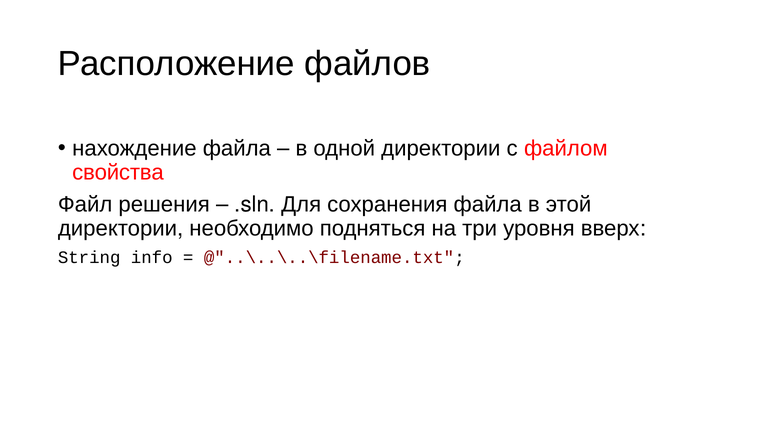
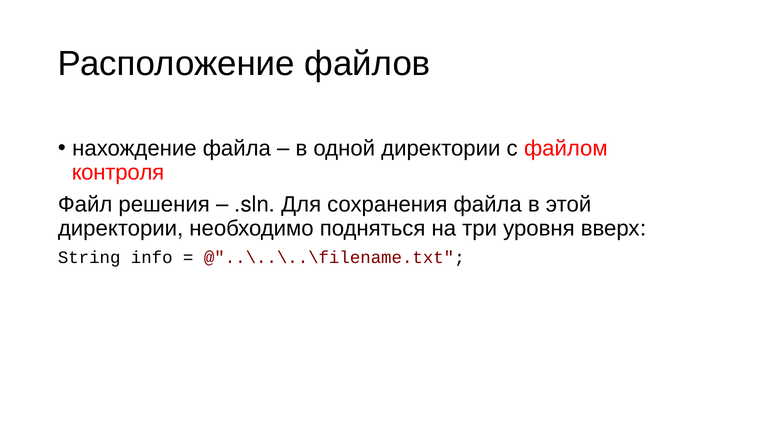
свойства: свойства -> контроля (118, 172)
